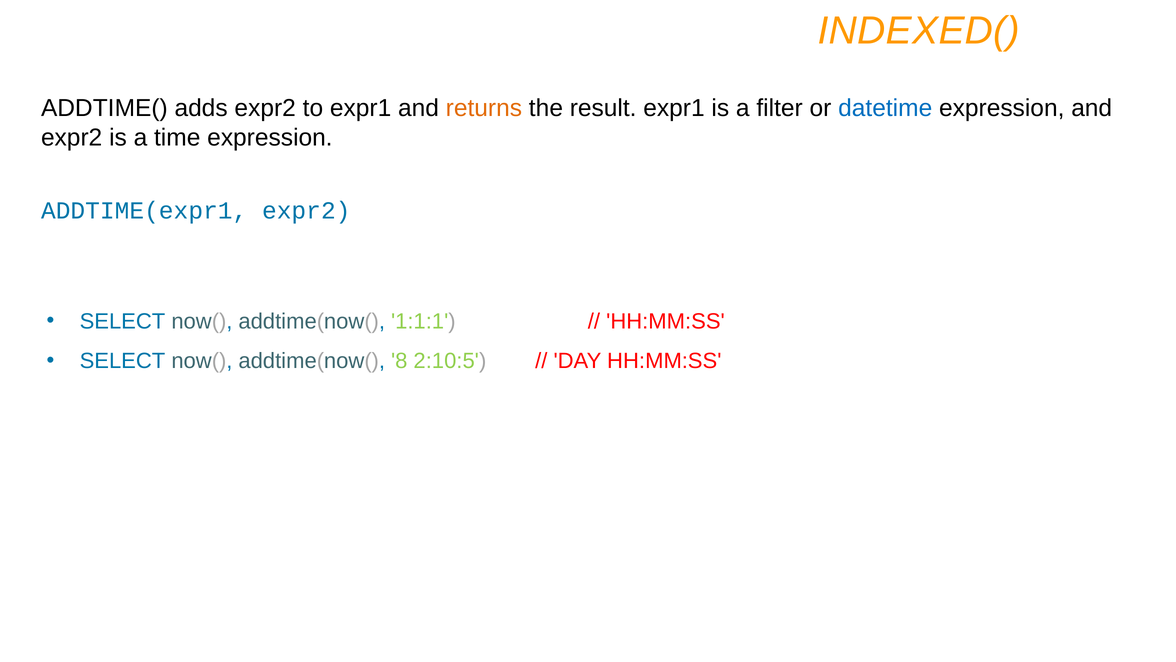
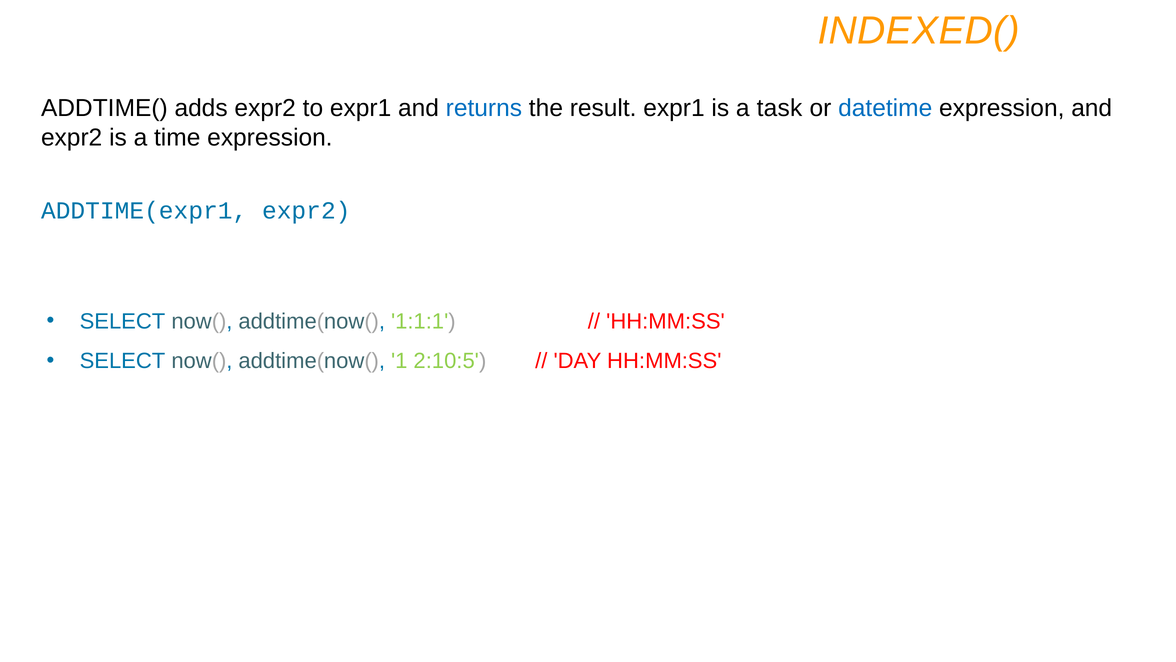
returns colour: orange -> blue (484, 108)
filter: filter -> task (779, 108)
8: 8 -> 1 (399, 361)
